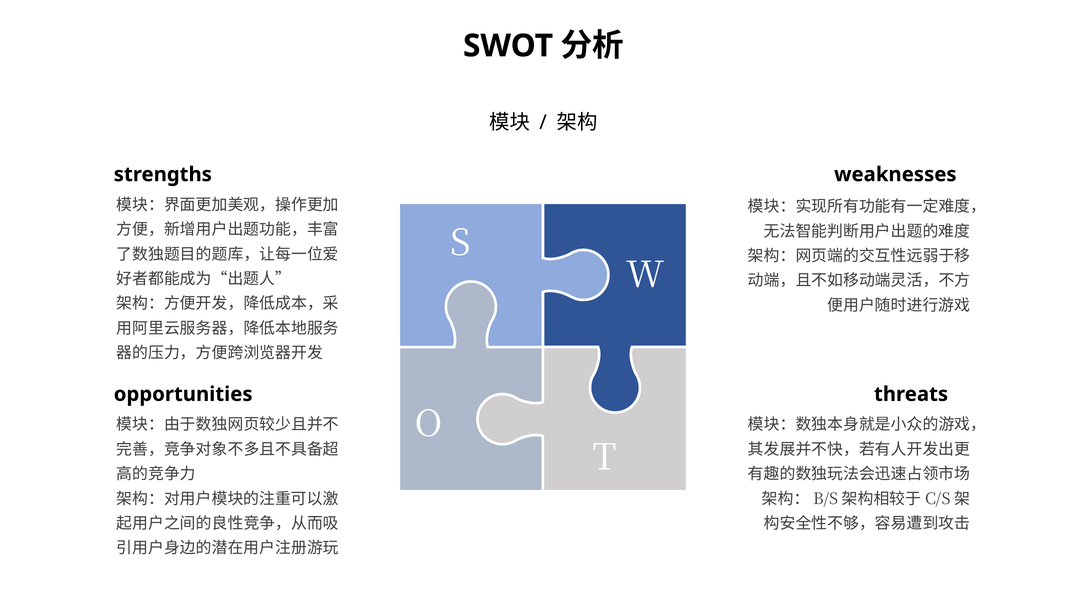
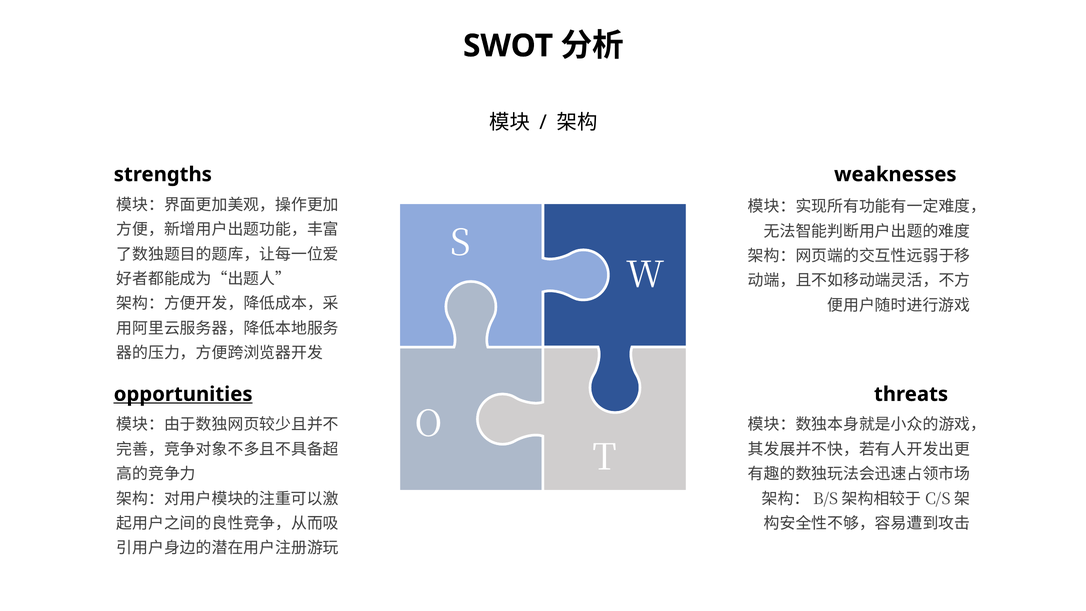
opportunities underline: none -> present (183, 394)
